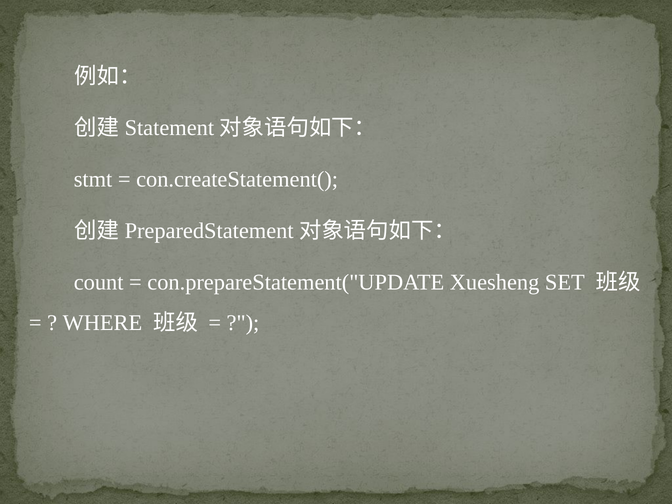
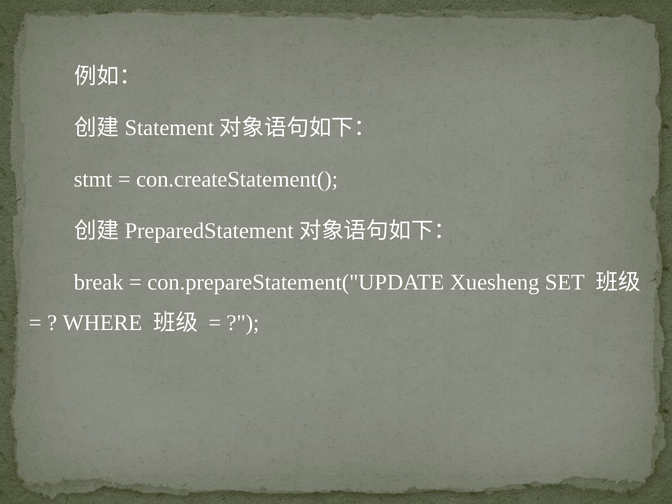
count: count -> break (99, 283)
